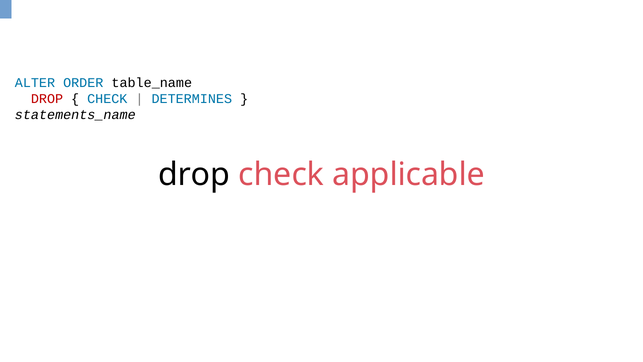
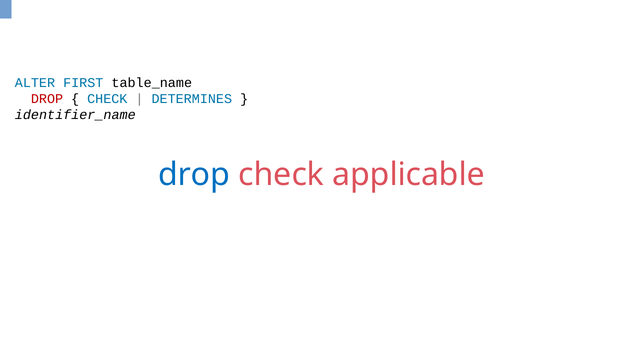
ORDER: ORDER -> FIRST (83, 83)
statements_name: statements_name -> identifier_name (75, 115)
drop colour: black -> blue (194, 174)
